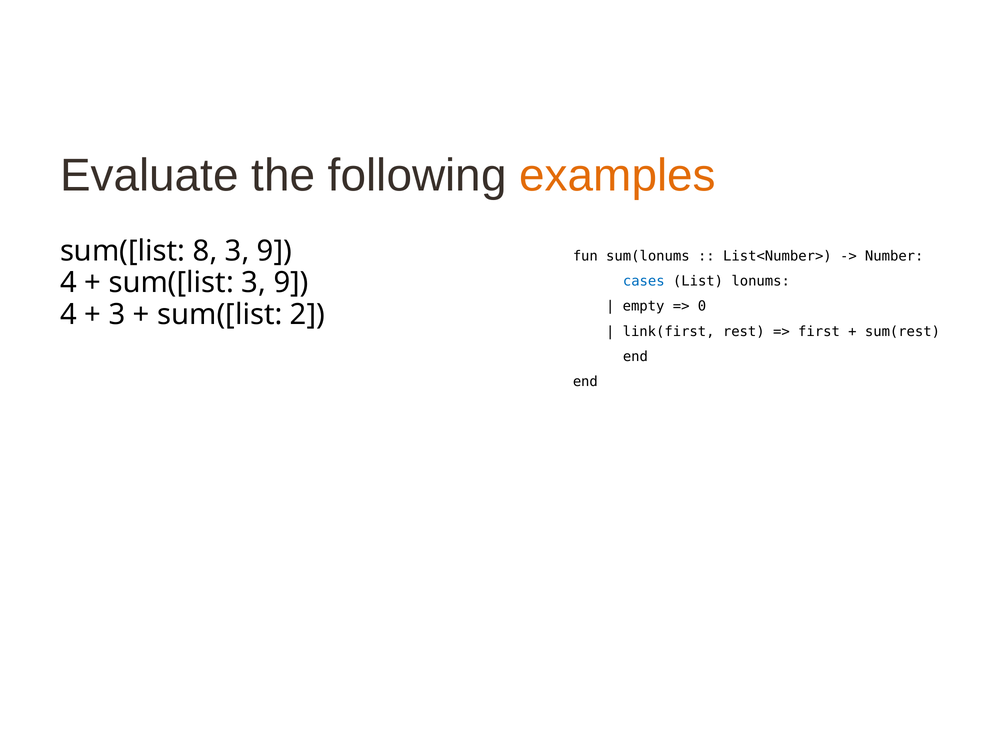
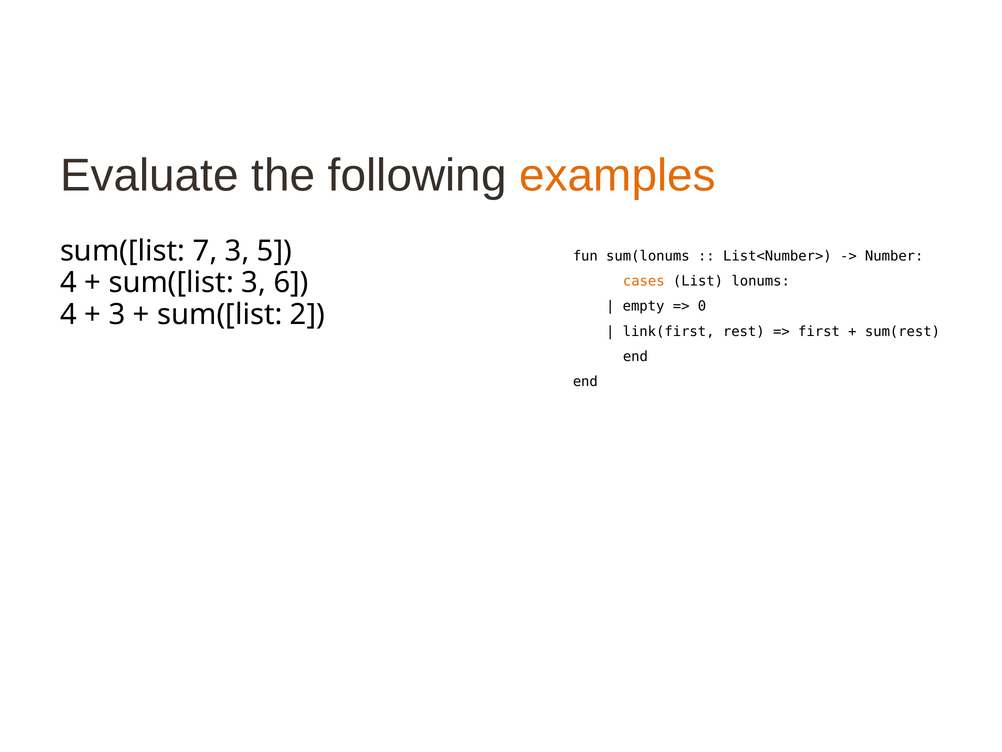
8: 8 -> 7 (205, 251)
9: 9 -> 5 (275, 251)
sum([list 3 9: 9 -> 6 (291, 283)
cases colour: blue -> orange (644, 281)
